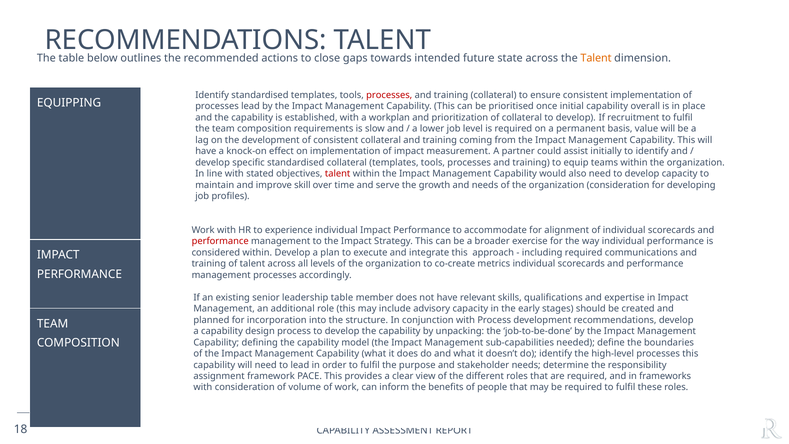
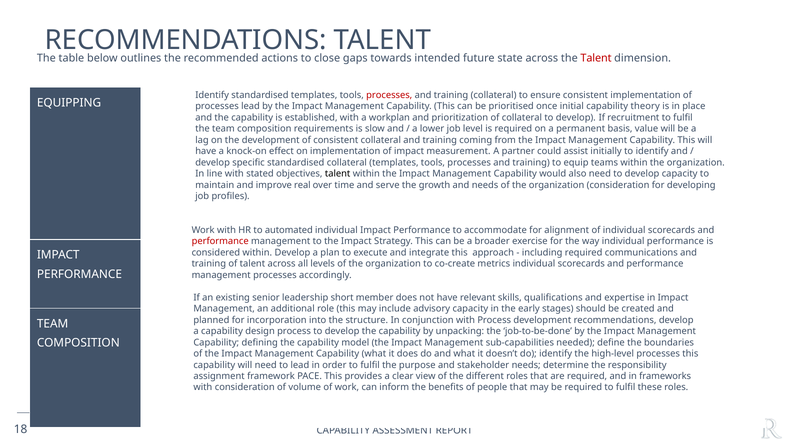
Talent colour: orange -> red (596, 58)
overall: overall -> theory (645, 106)
talent colour: red -> black (338, 174)
skill: skill -> real (302, 185)
experience: experience -> automated (289, 230)
leadership table: table -> short (342, 297)
